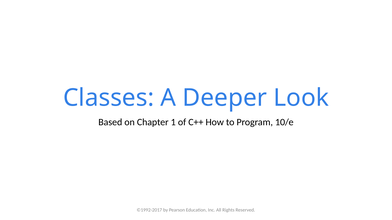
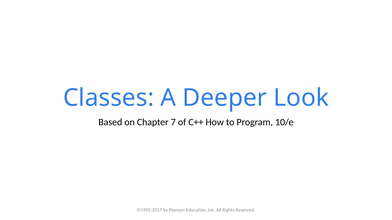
1: 1 -> 7 (173, 123)
